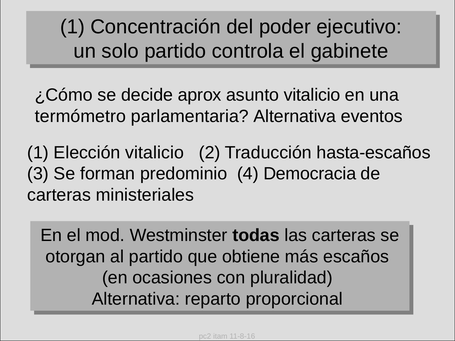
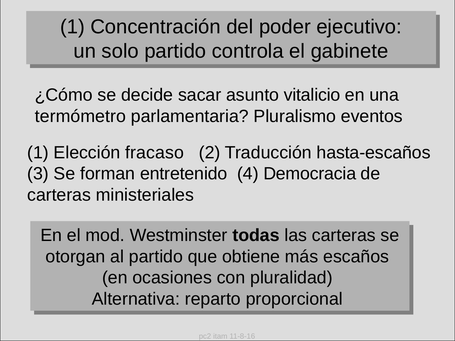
aprox: aprox -> sacar (200, 95)
parlamentaria Alternativa: Alternativa -> Pluralismo (295, 116)
Elección vitalicio: vitalicio -> fracaso (155, 153)
predominio: predominio -> entretenido (184, 174)
